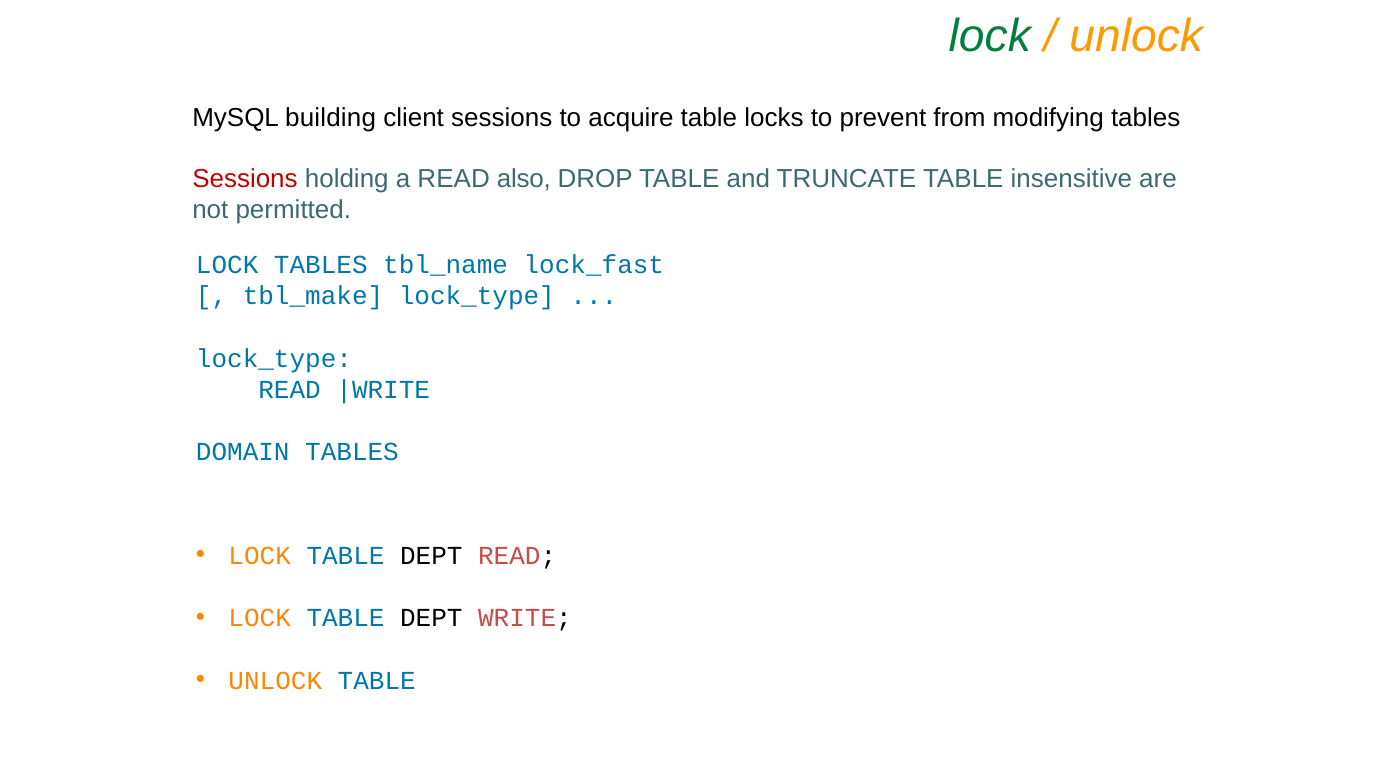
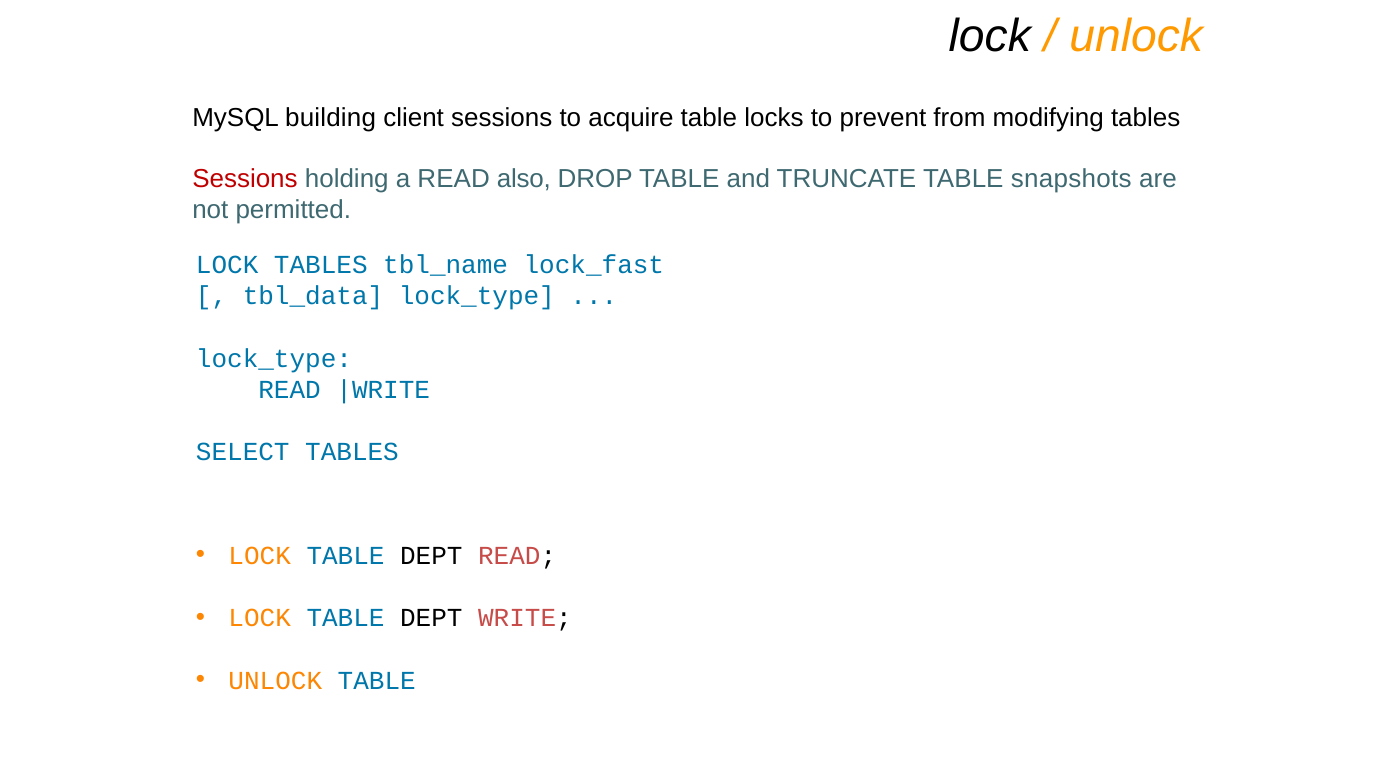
lock colour: green -> black (990, 36)
insensitive: insensitive -> snapshots (1071, 179)
tbl_make: tbl_make -> tbl_data (313, 296)
DOMAIN: DOMAIN -> SELECT (243, 452)
